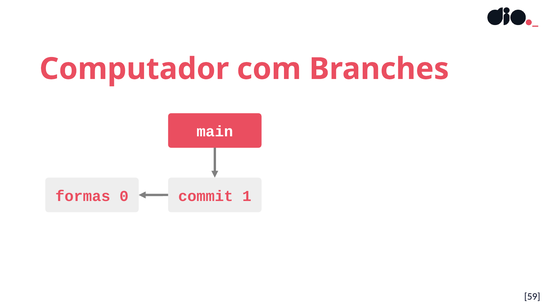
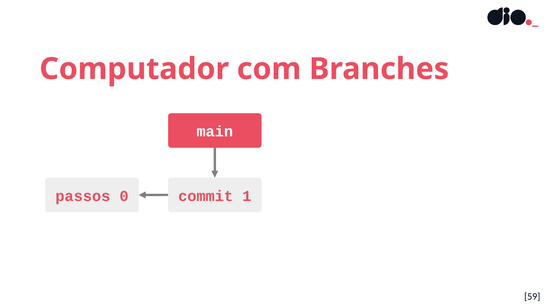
formas: formas -> passos (83, 196)
